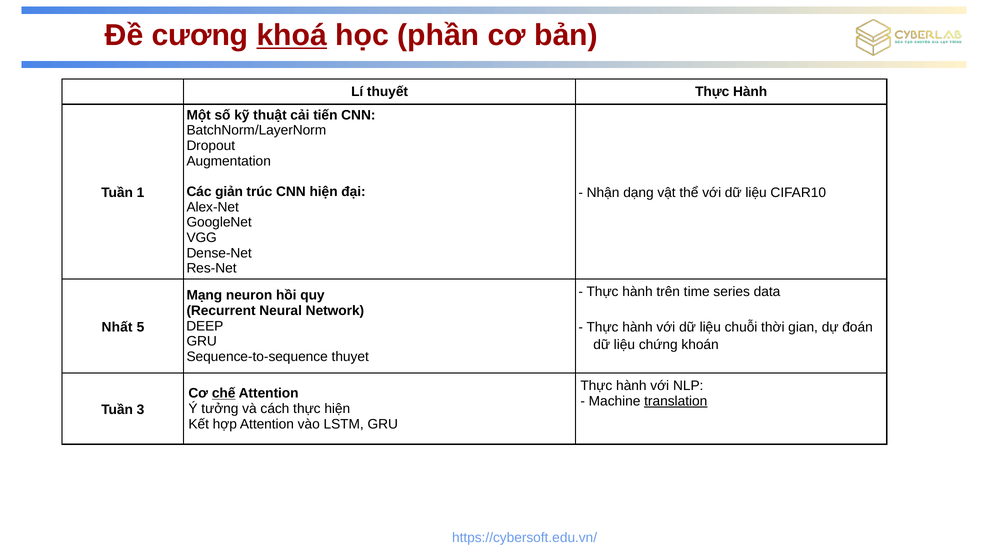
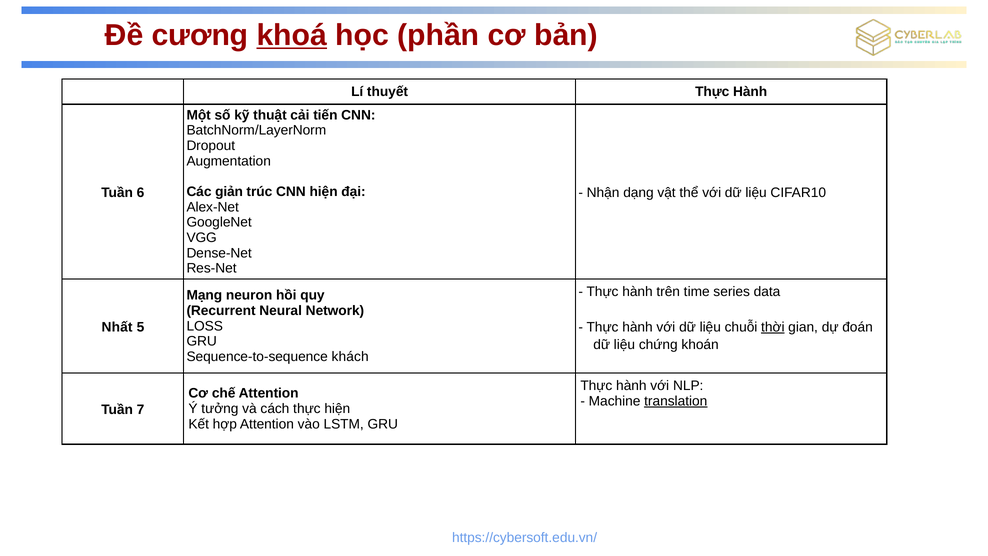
1: 1 -> 6 (141, 193)
DEEP: DEEP -> LOSS (205, 326)
thời underline: none -> present (773, 327)
thuyet: thuyet -> khách (350, 357)
chế underline: present -> none (224, 393)
3: 3 -> 7 (141, 410)
